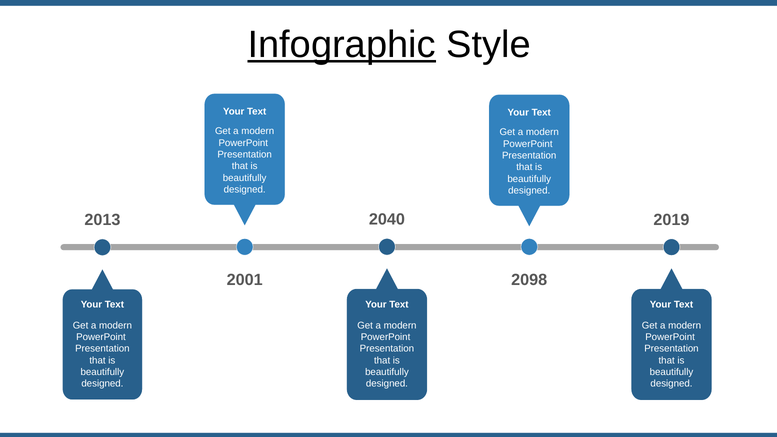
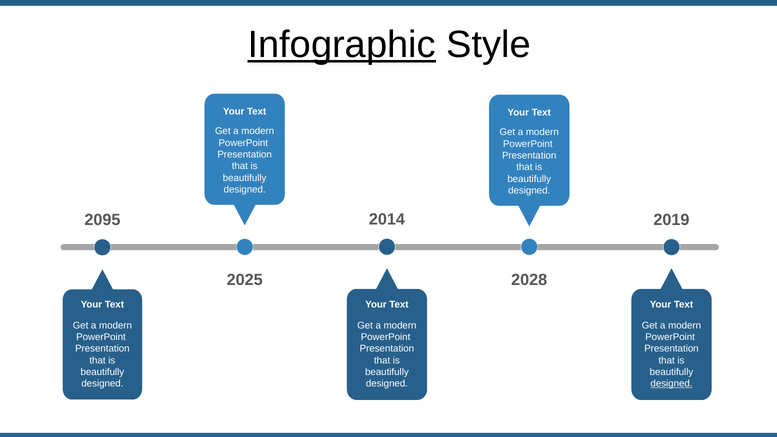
2040: 2040 -> 2014 (387, 219)
2013: 2013 -> 2095 (102, 220)
2098: 2098 -> 2028 (529, 280)
2001: 2001 -> 2025 (245, 280)
designed underline: none -> present (671, 384)
